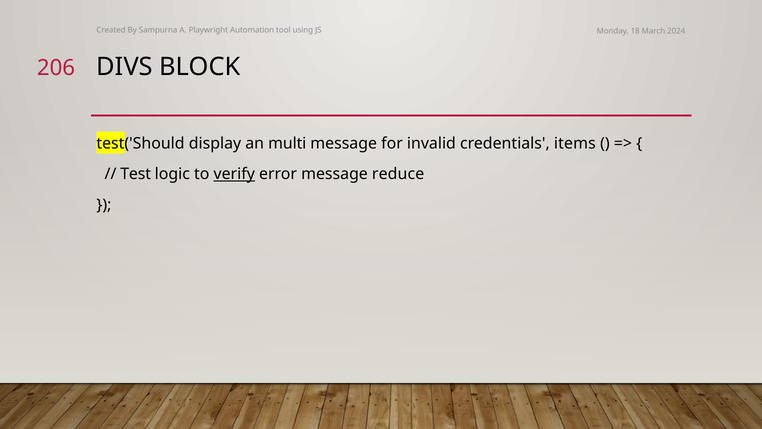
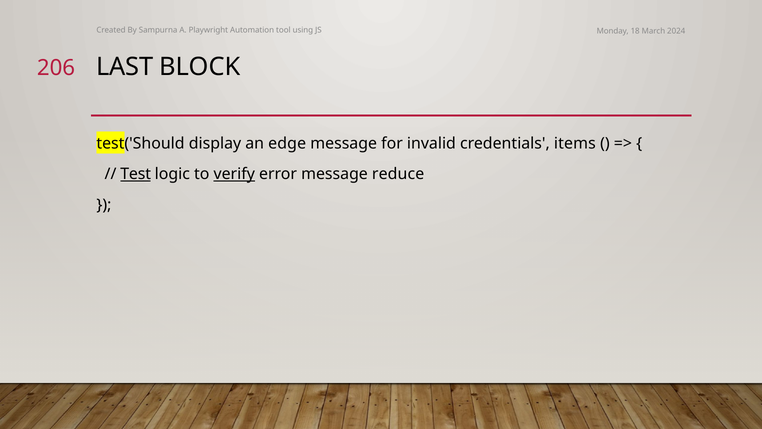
DIVS: DIVS -> LAST (125, 67)
multi: multi -> edge (287, 143)
Test underline: none -> present (136, 174)
